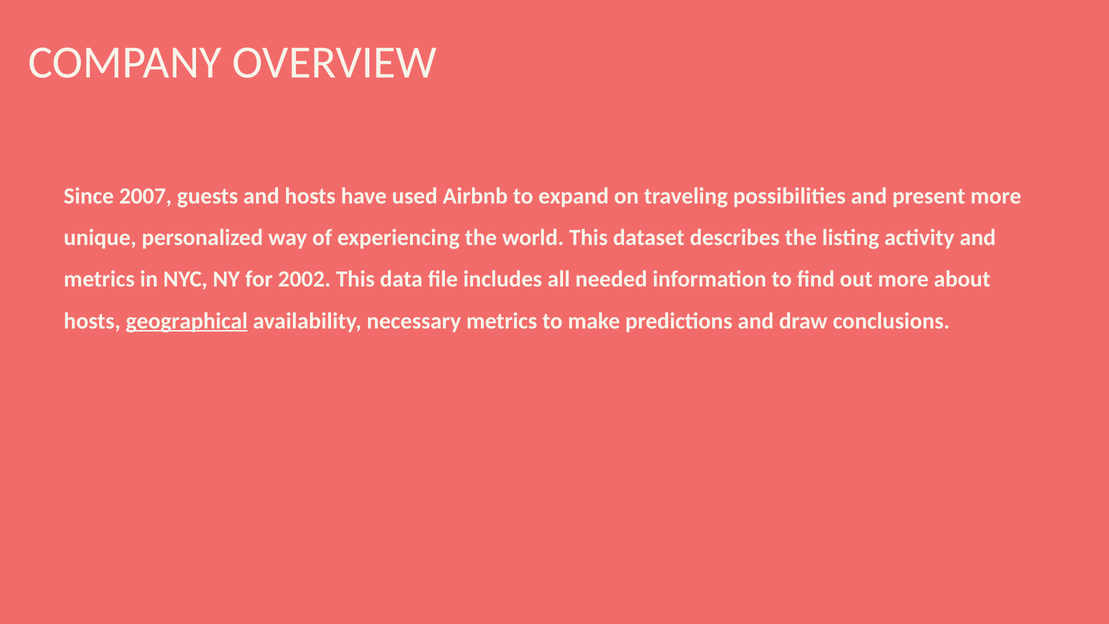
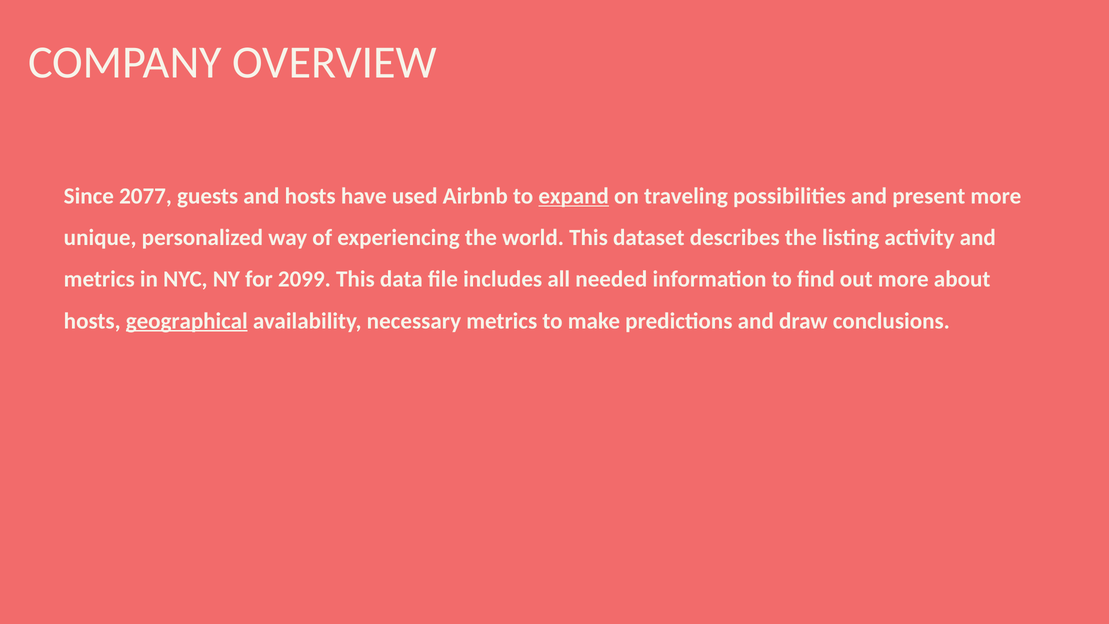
2007: 2007 -> 2077 (145, 196)
expand underline: none -> present (574, 196)
2002: 2002 -> 2099 (304, 279)
